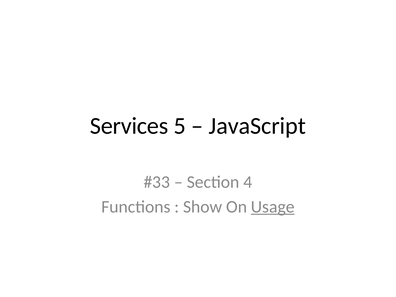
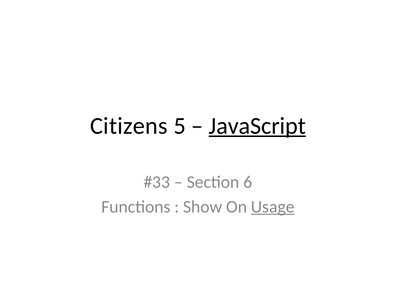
Services: Services -> Citizens (129, 126)
JavaScript underline: none -> present (257, 126)
4: 4 -> 6 (248, 182)
